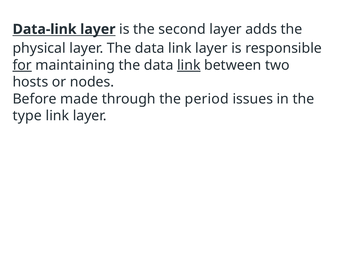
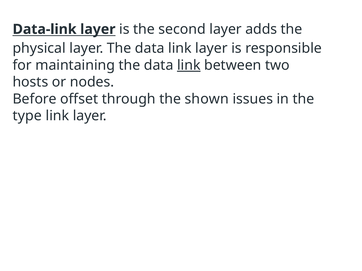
for underline: present -> none (22, 65)
made: made -> offset (79, 99)
period: period -> shown (207, 99)
